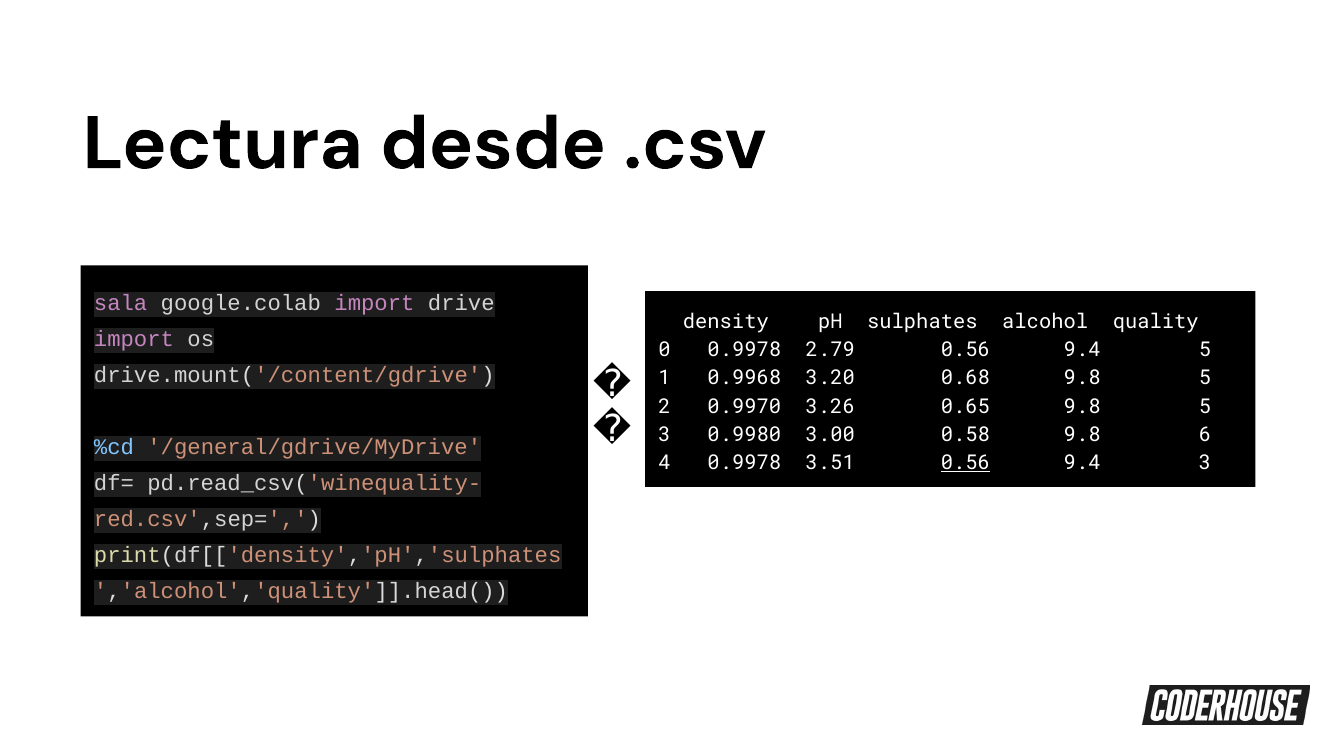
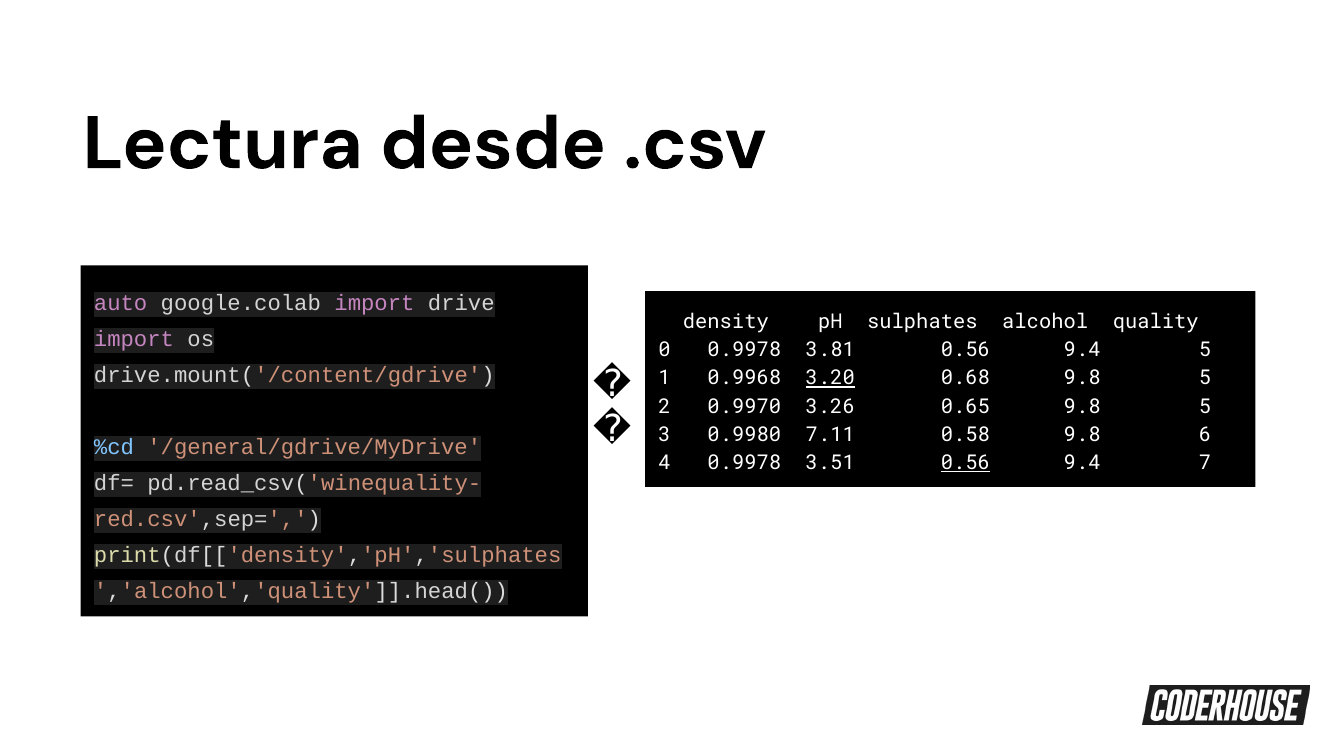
sala: sala -> auto (121, 303)
2.79: 2.79 -> 3.81 (830, 350)
3.20 underline: none -> present (830, 378)
3.00: 3.00 -> 7.11 (830, 434)
9.4 3: 3 -> 7 (1205, 462)
